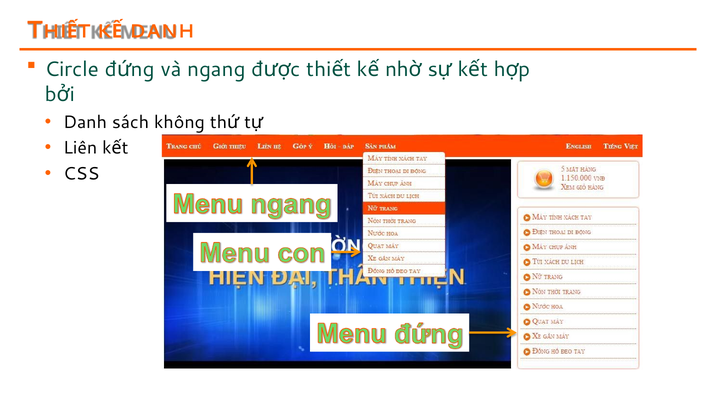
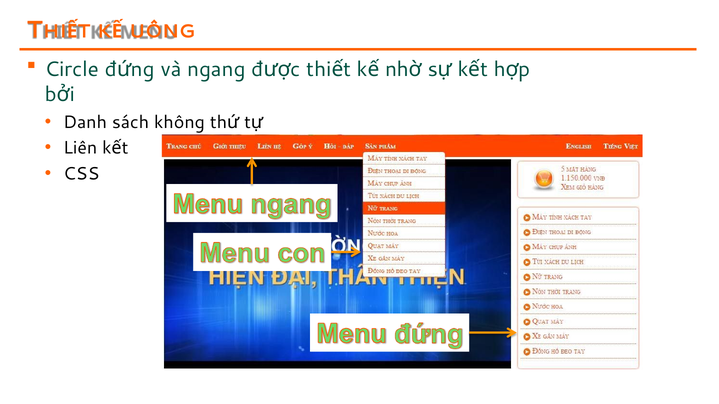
DANH: DANH -> UÔNG (162, 31)
